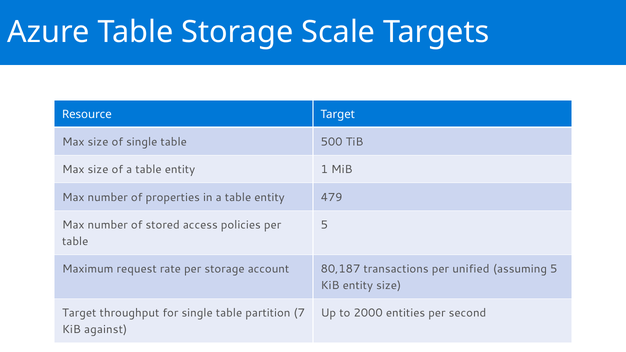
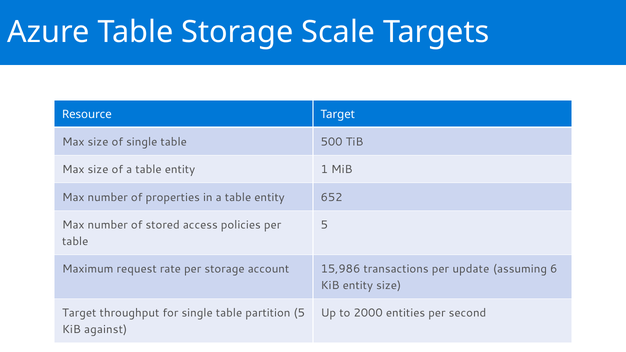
479: 479 -> 652 (332, 197)
80,187: 80,187 -> 15,986 (340, 269)
unified: unified -> update (471, 269)
assuming 5: 5 -> 6 (554, 269)
partition 7: 7 -> 5 (299, 313)
